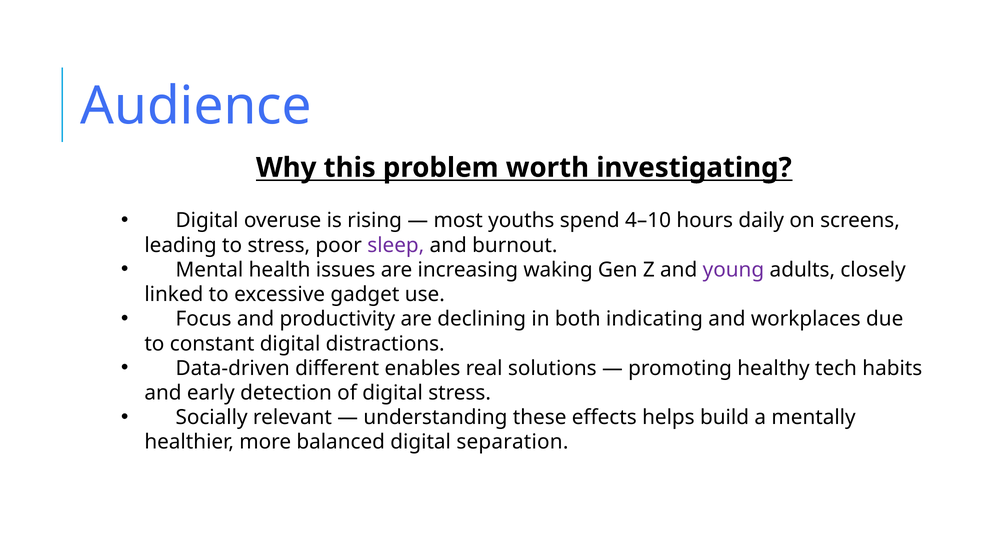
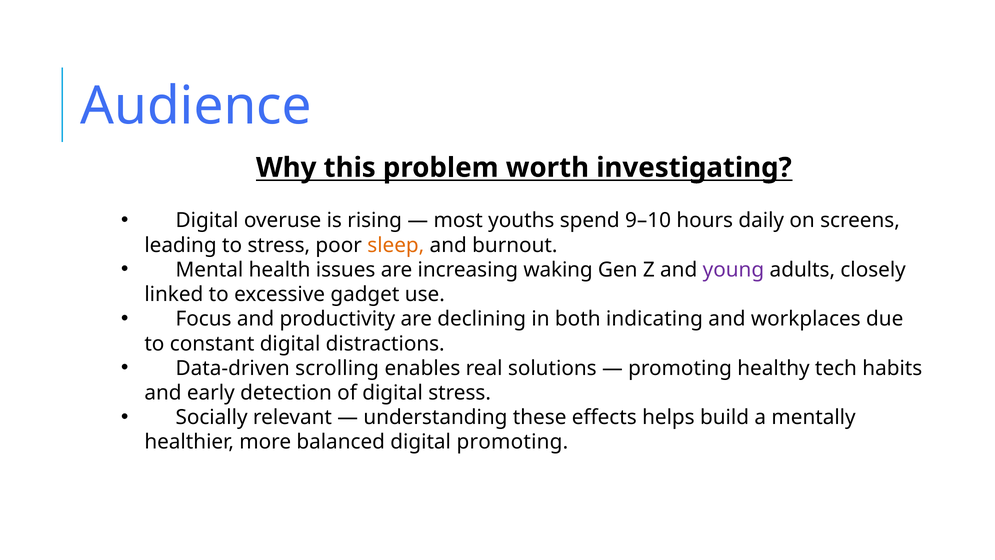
4–10: 4–10 -> 9–10 (648, 220)
sleep colour: purple -> orange (396, 245)
different: different -> scrolling (337, 368)
digital separation: separation -> promoting (512, 442)
